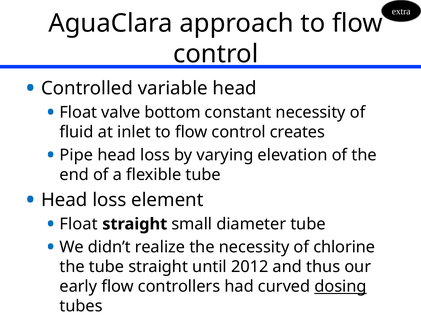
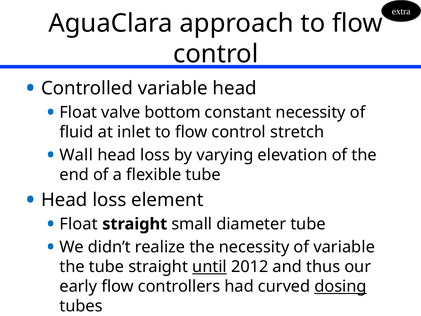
creates: creates -> stretch (297, 132)
Pipe: Pipe -> Wall (76, 155)
of chlorine: chlorine -> variable (344, 247)
until underline: none -> present (210, 266)
